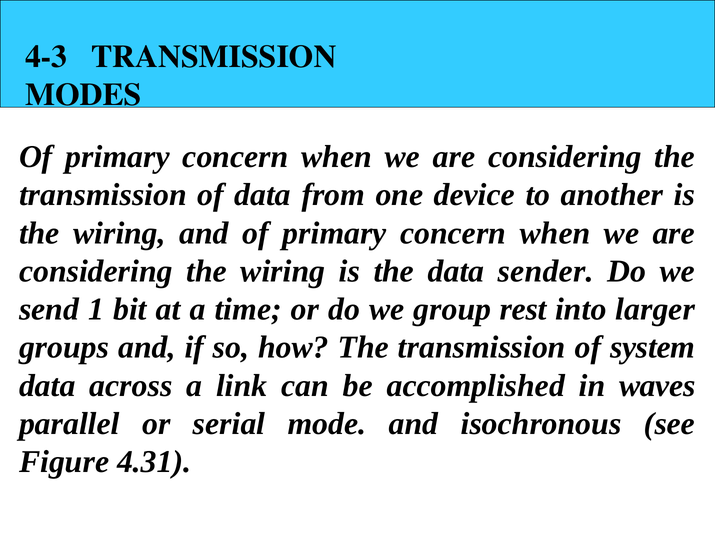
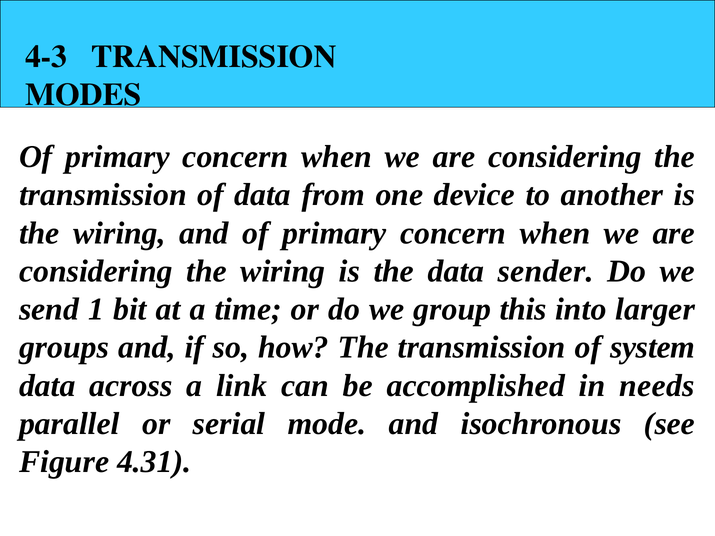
rest: rest -> this (523, 310)
waves: waves -> needs (657, 386)
